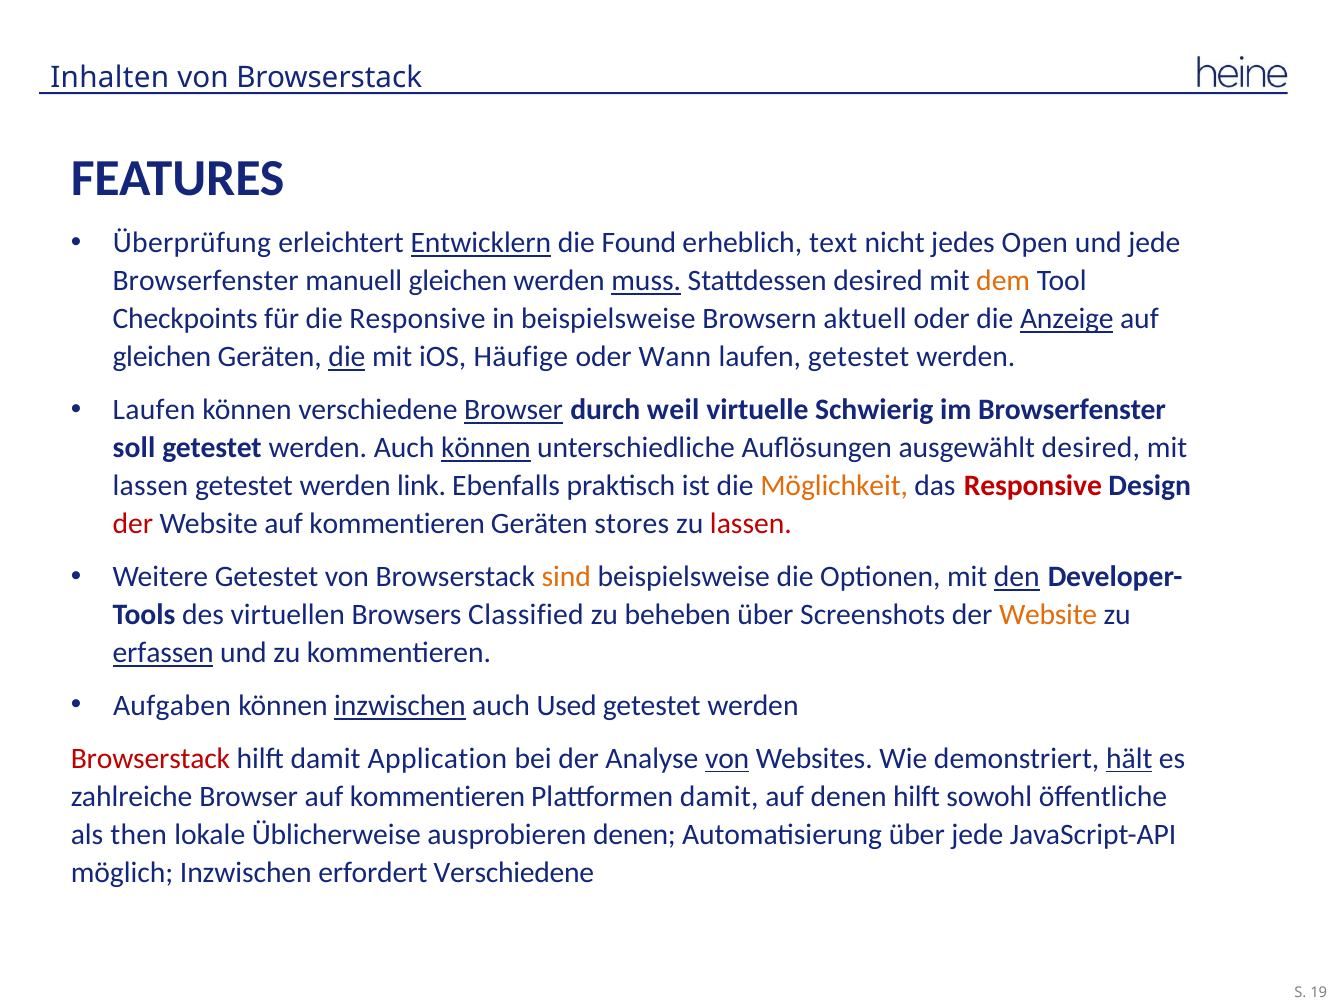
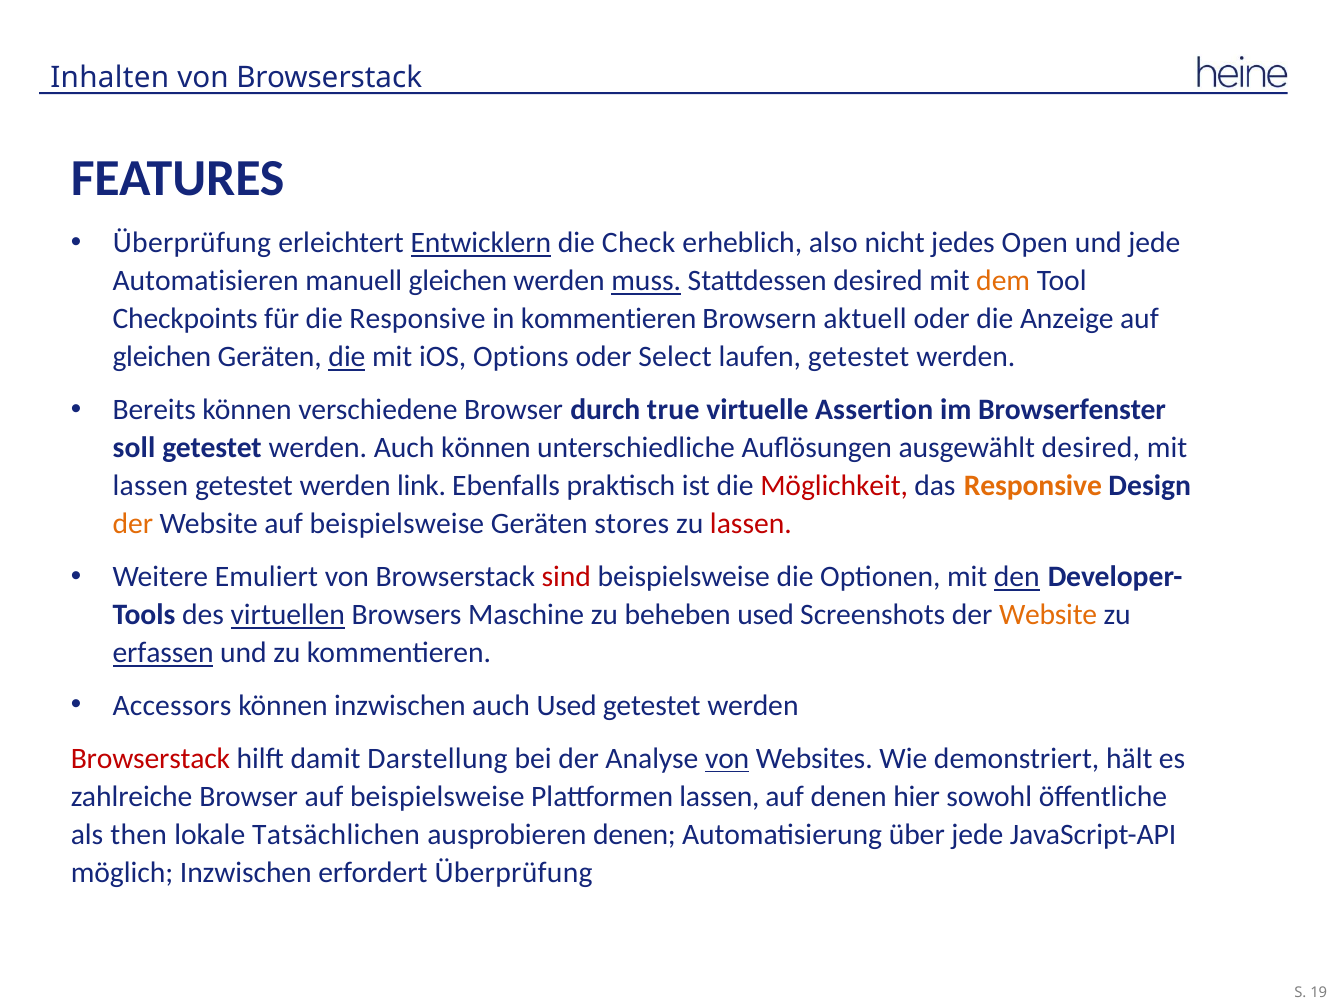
Found: Found -> Check (639, 243)
text: text -> also (833, 243)
Browserfenster: Browserfenster -> Automatisieren (206, 281)
in beispielsweise: beispielsweise -> kommentieren (609, 319)
Anzeige underline: present -> none (1067, 319)
Häufige: Häufige -> Options (521, 357)
Wann: Wann -> Select (675, 357)
Laufen: Laufen -> Bereits (154, 410)
Browser underline: present -> none (514, 410)
weil: weil -> true (673, 410)
Schwierig: Schwierig -> Assertion (874, 410)
können underline: present -> none (486, 448)
Möglichkeit colour: orange -> red (834, 486)
Responsive colour: red -> orange (1033, 486)
der colour: red -> orange (133, 524)
Website auf kommentieren: kommentieren -> beispielsweise (397, 524)
Weitere Getestet: Getestet -> Emuliert (266, 577)
sind colour: orange -> red (566, 577)
virtuellen underline: none -> present (288, 615)
Classified: Classified -> Maschine (526, 615)
beheben über: über -> used (766, 615)
Aufgaben: Aufgaben -> Accessors (172, 706)
inzwischen underline: present -> none (400, 706)
Application: Application -> Darstellung (437, 759)
hält underline: present -> none (1129, 759)
Browser auf kommentieren: kommentieren -> beispielsweise (437, 797)
Plattformen damit: damit -> lassen (719, 797)
denen hilft: hilft -> hier (917, 797)
Üblicherweise: Üblicherweise -> Tatsächlichen (336, 835)
erfordert Verschiedene: Verschiedene -> Überprüfung (514, 873)
